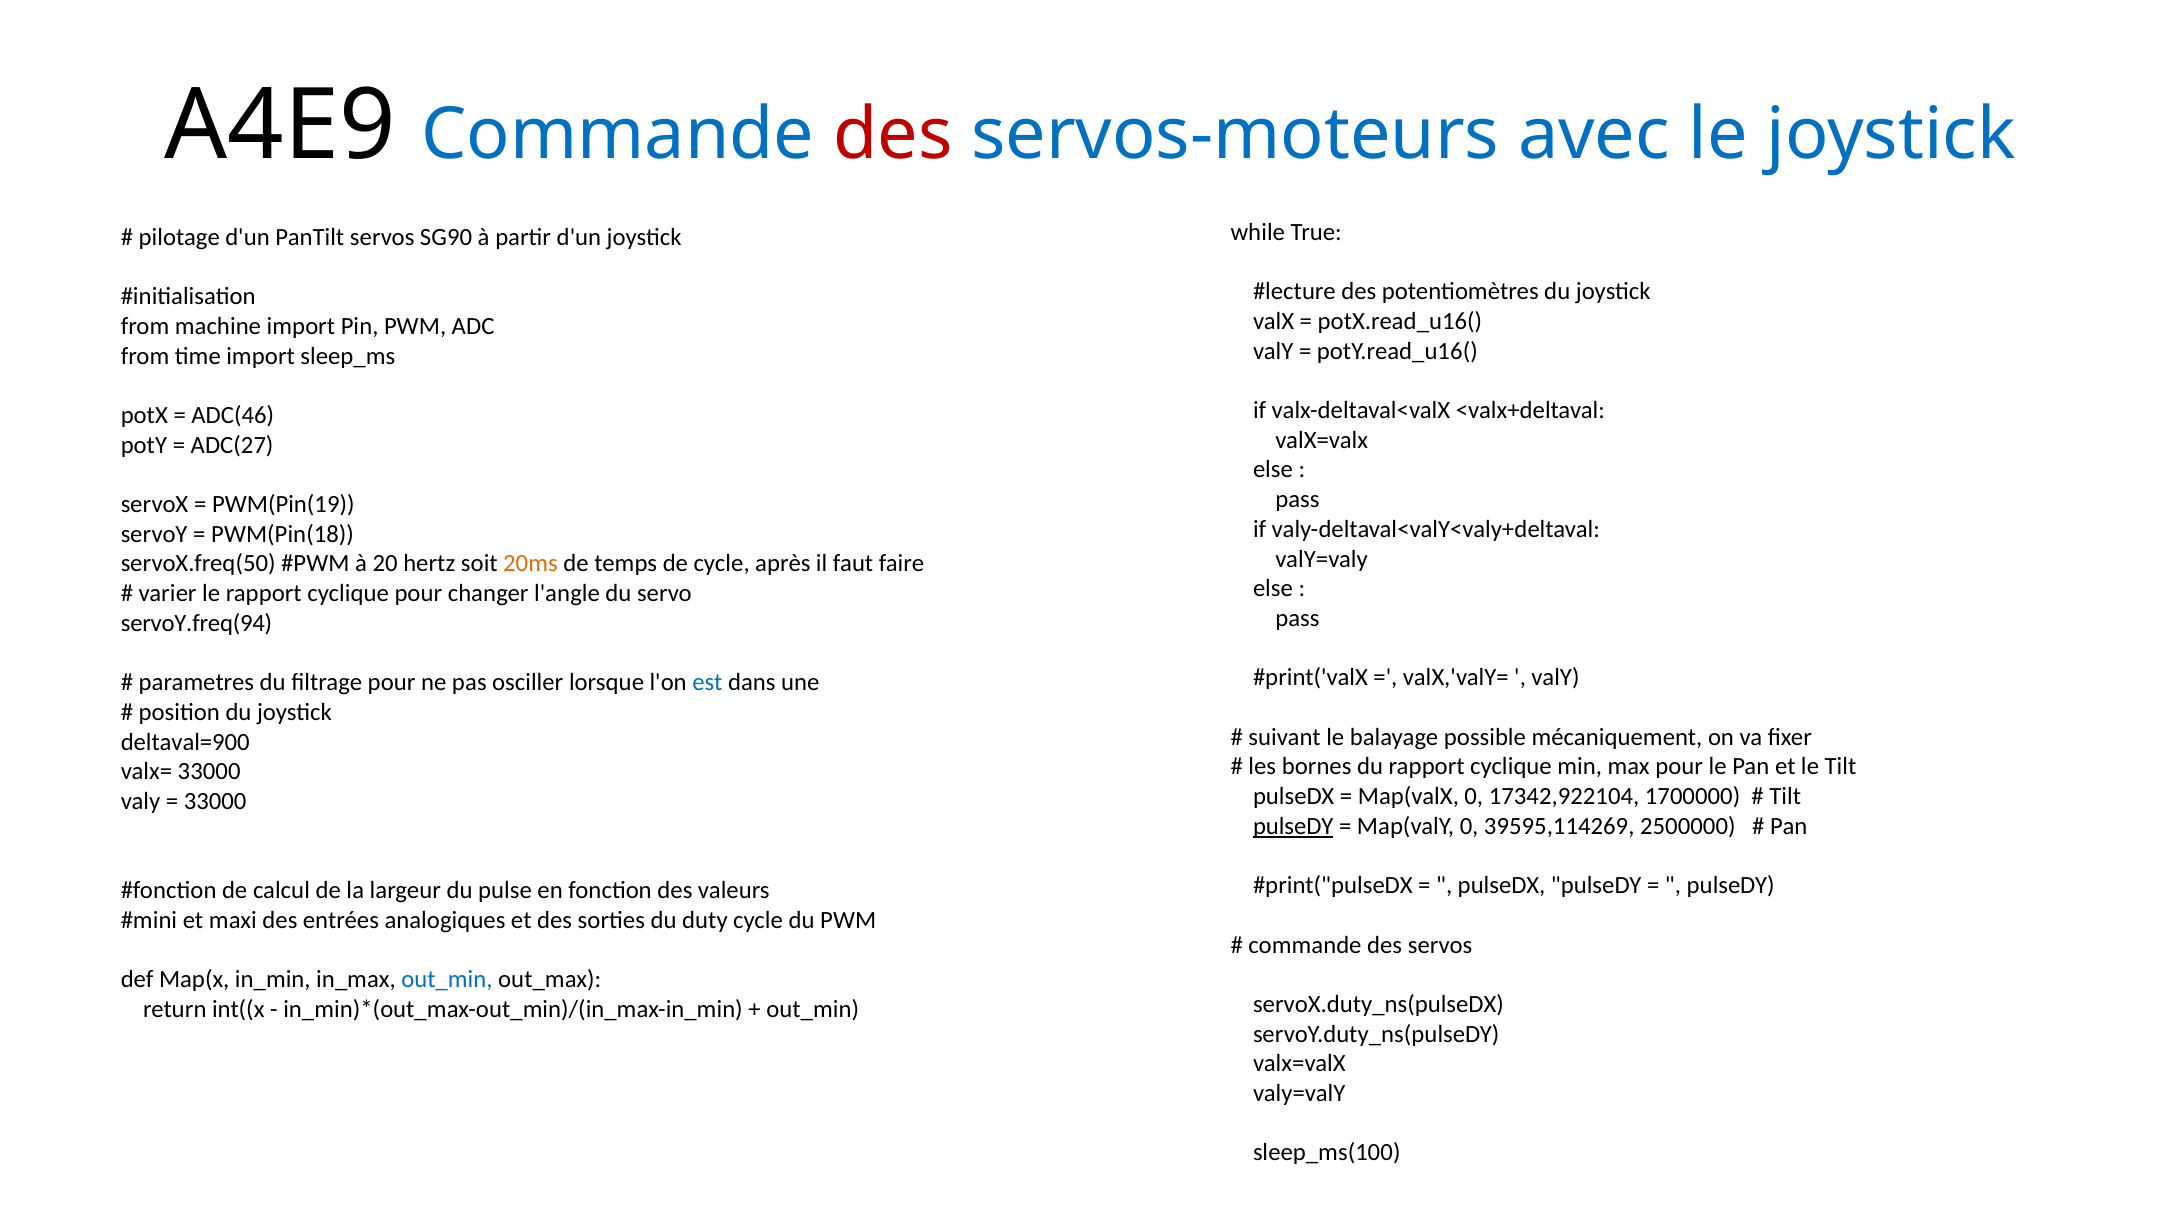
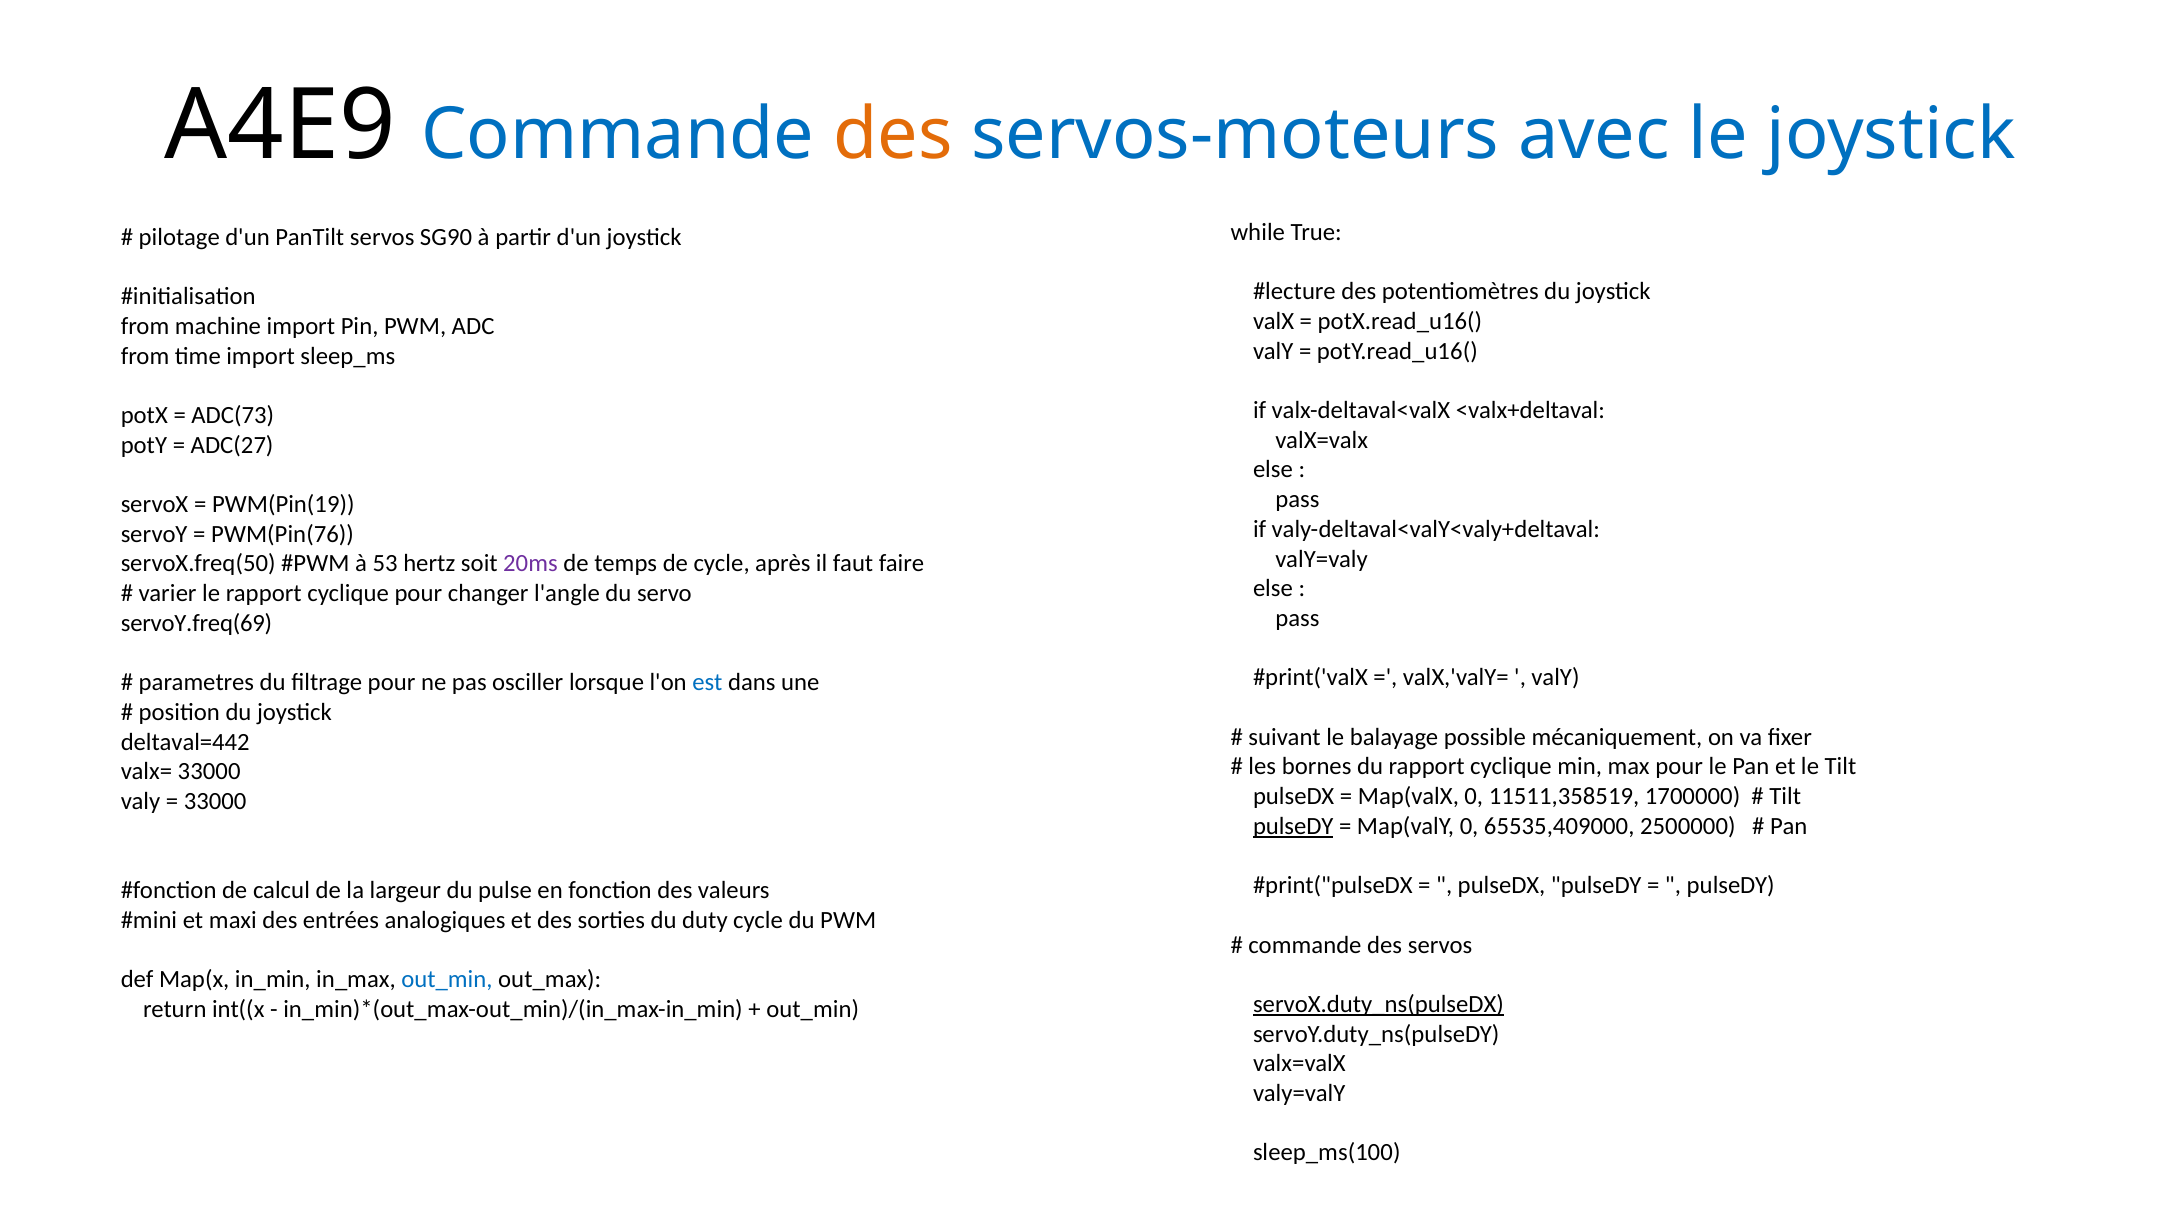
des colour: red -> orange (893, 134)
ADC(46: ADC(46 -> ADC(73 (233, 415)
PWM(Pin(18: PWM(Pin(18 -> PWM(Pin(76 (283, 534)
20: 20 -> 53 (385, 563)
20ms colour: orange -> purple (530, 563)
servoY.freq(94: servoY.freq(94 -> servoY.freq(69 (196, 623)
deltaval=900: deltaval=900 -> deltaval=442 (185, 742)
17342,922104: 17342,922104 -> 11511,358519 (1564, 796)
39595,114269: 39595,114269 -> 65535,409000 (1559, 826)
servoX.duty_ns(pulseDX underline: none -> present (1378, 1004)
